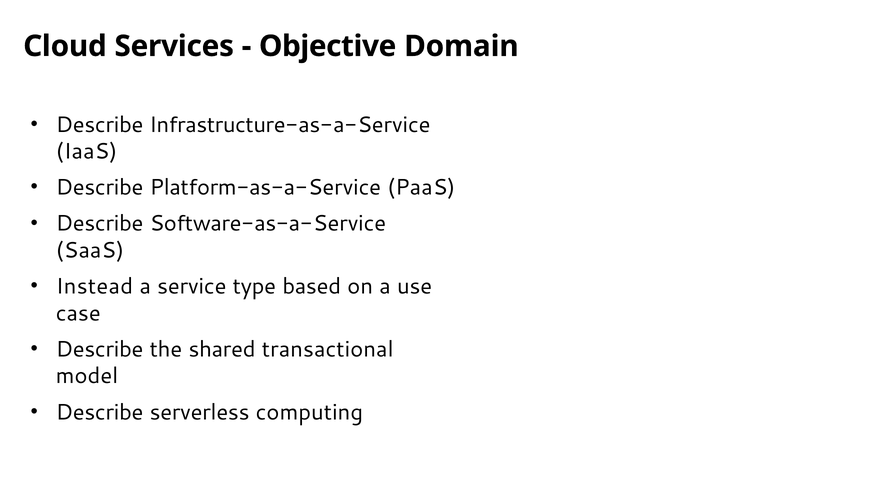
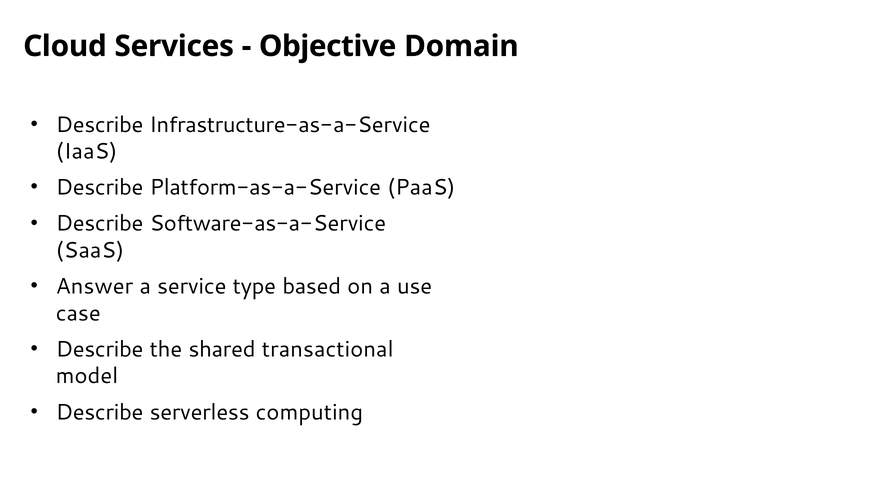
Instead: Instead -> Answer (94, 286)
